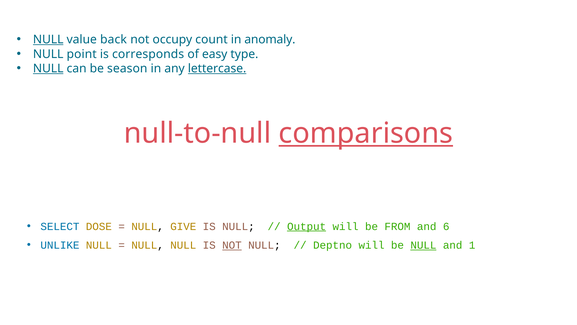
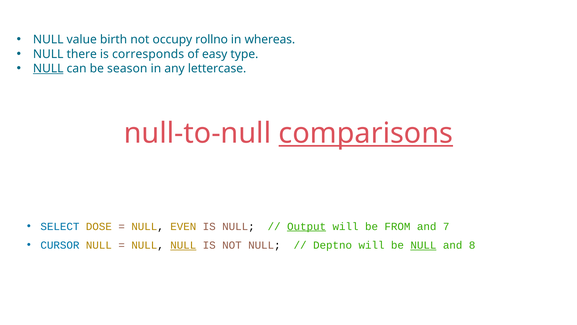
NULL underline: present -> none (48, 40)
back: back -> birth (114, 40)
count: count -> rollno (212, 40)
anomaly: anomaly -> whereas (270, 40)
point: point -> there (82, 54)
lettercase underline: present -> none (217, 68)
GIVE: GIVE -> EVEN (183, 226)
6: 6 -> 7 (446, 226)
UNLIKE: UNLIKE -> CURSOR (60, 245)
NULL underline: none -> present (183, 245)
NOT underline: present -> none (232, 245)
1: 1 -> 8 (472, 245)
